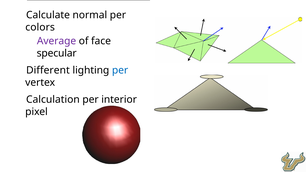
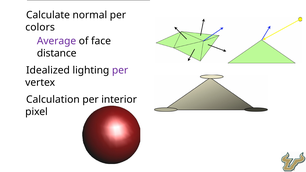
specular: specular -> distance (57, 53)
Different: Different -> Idealized (48, 70)
per colour: blue -> purple (120, 70)
